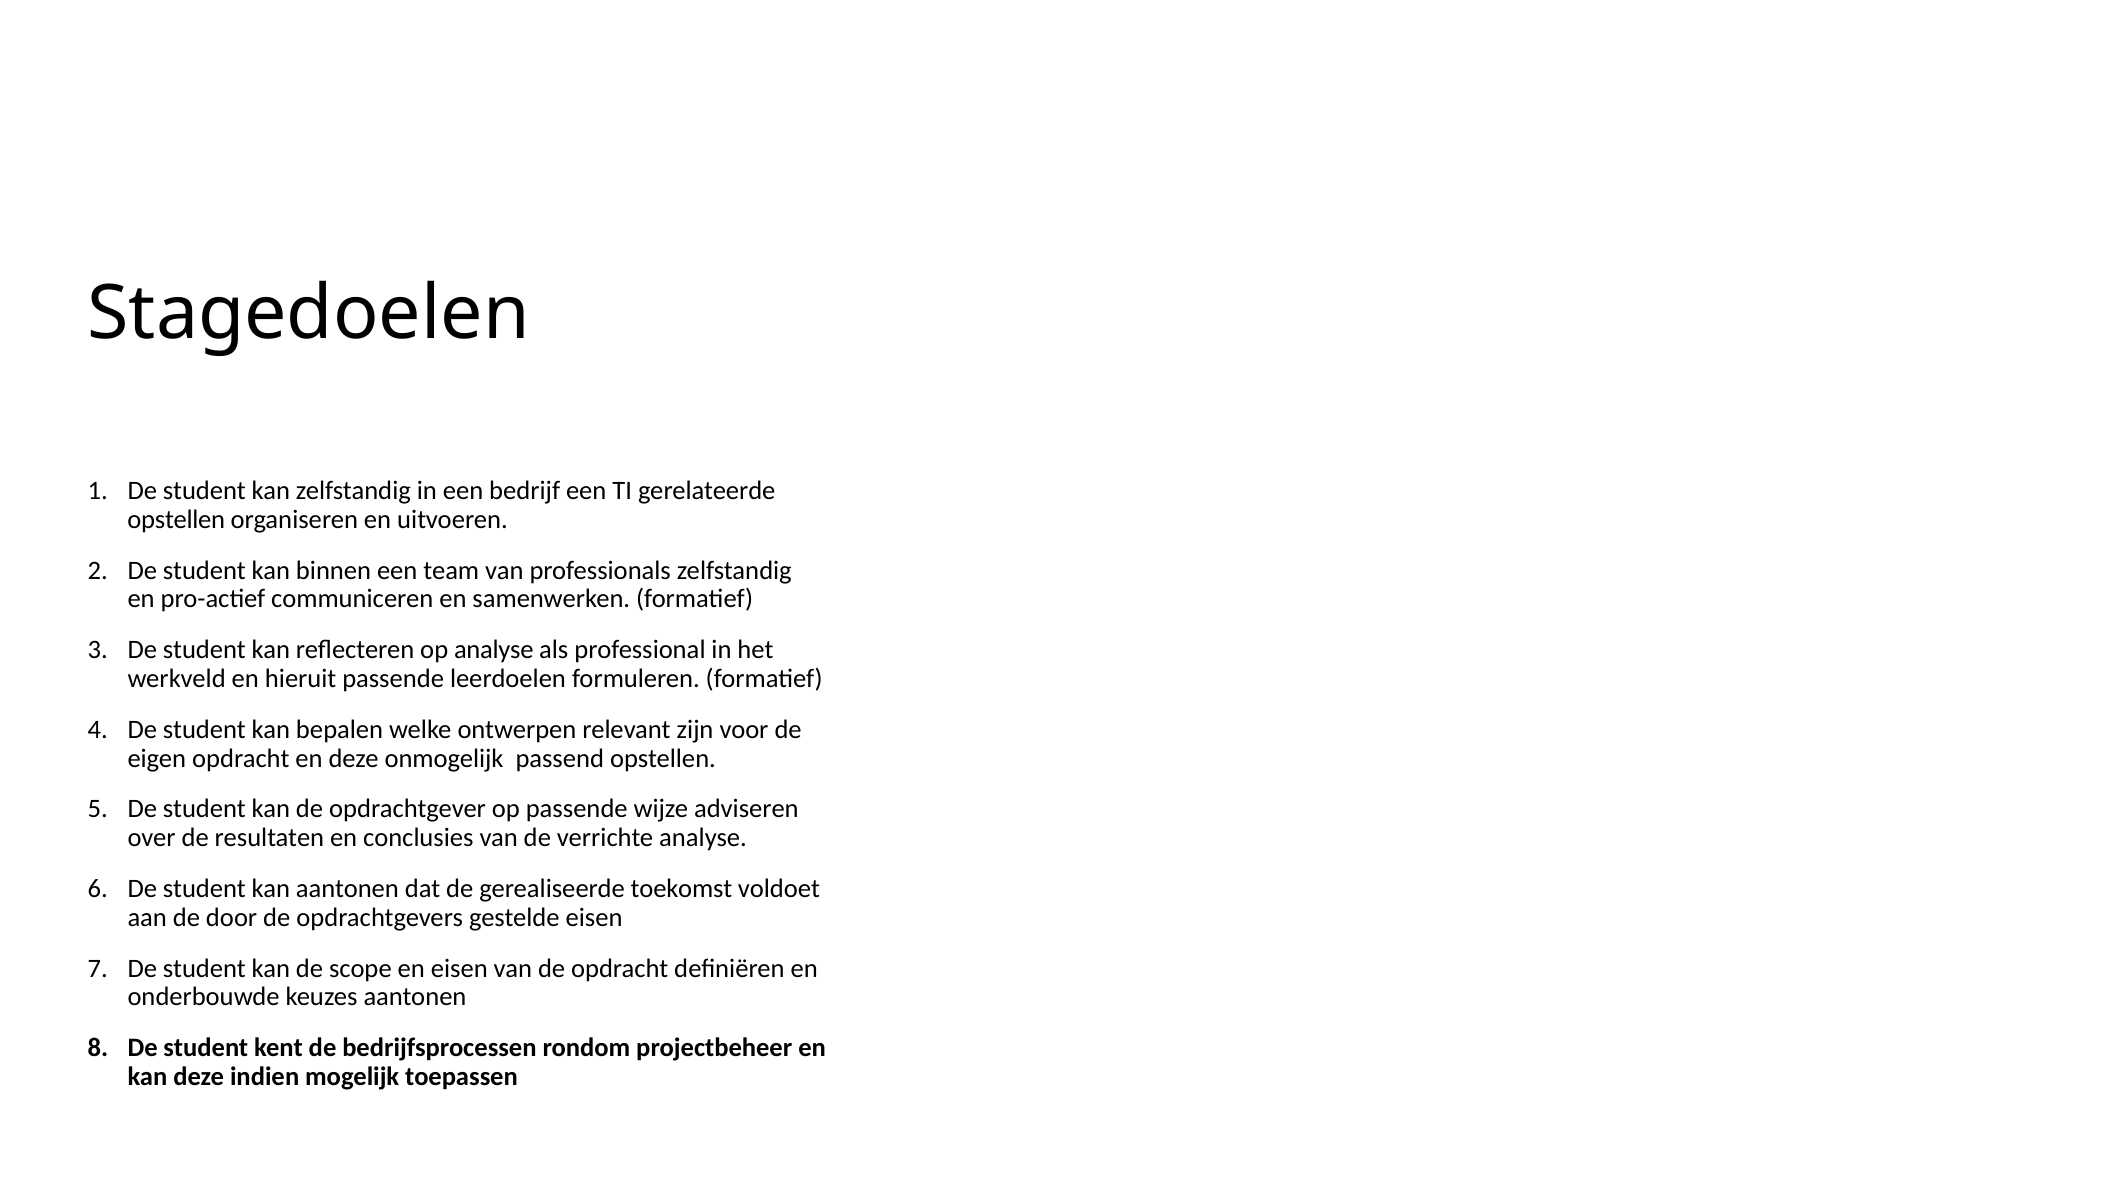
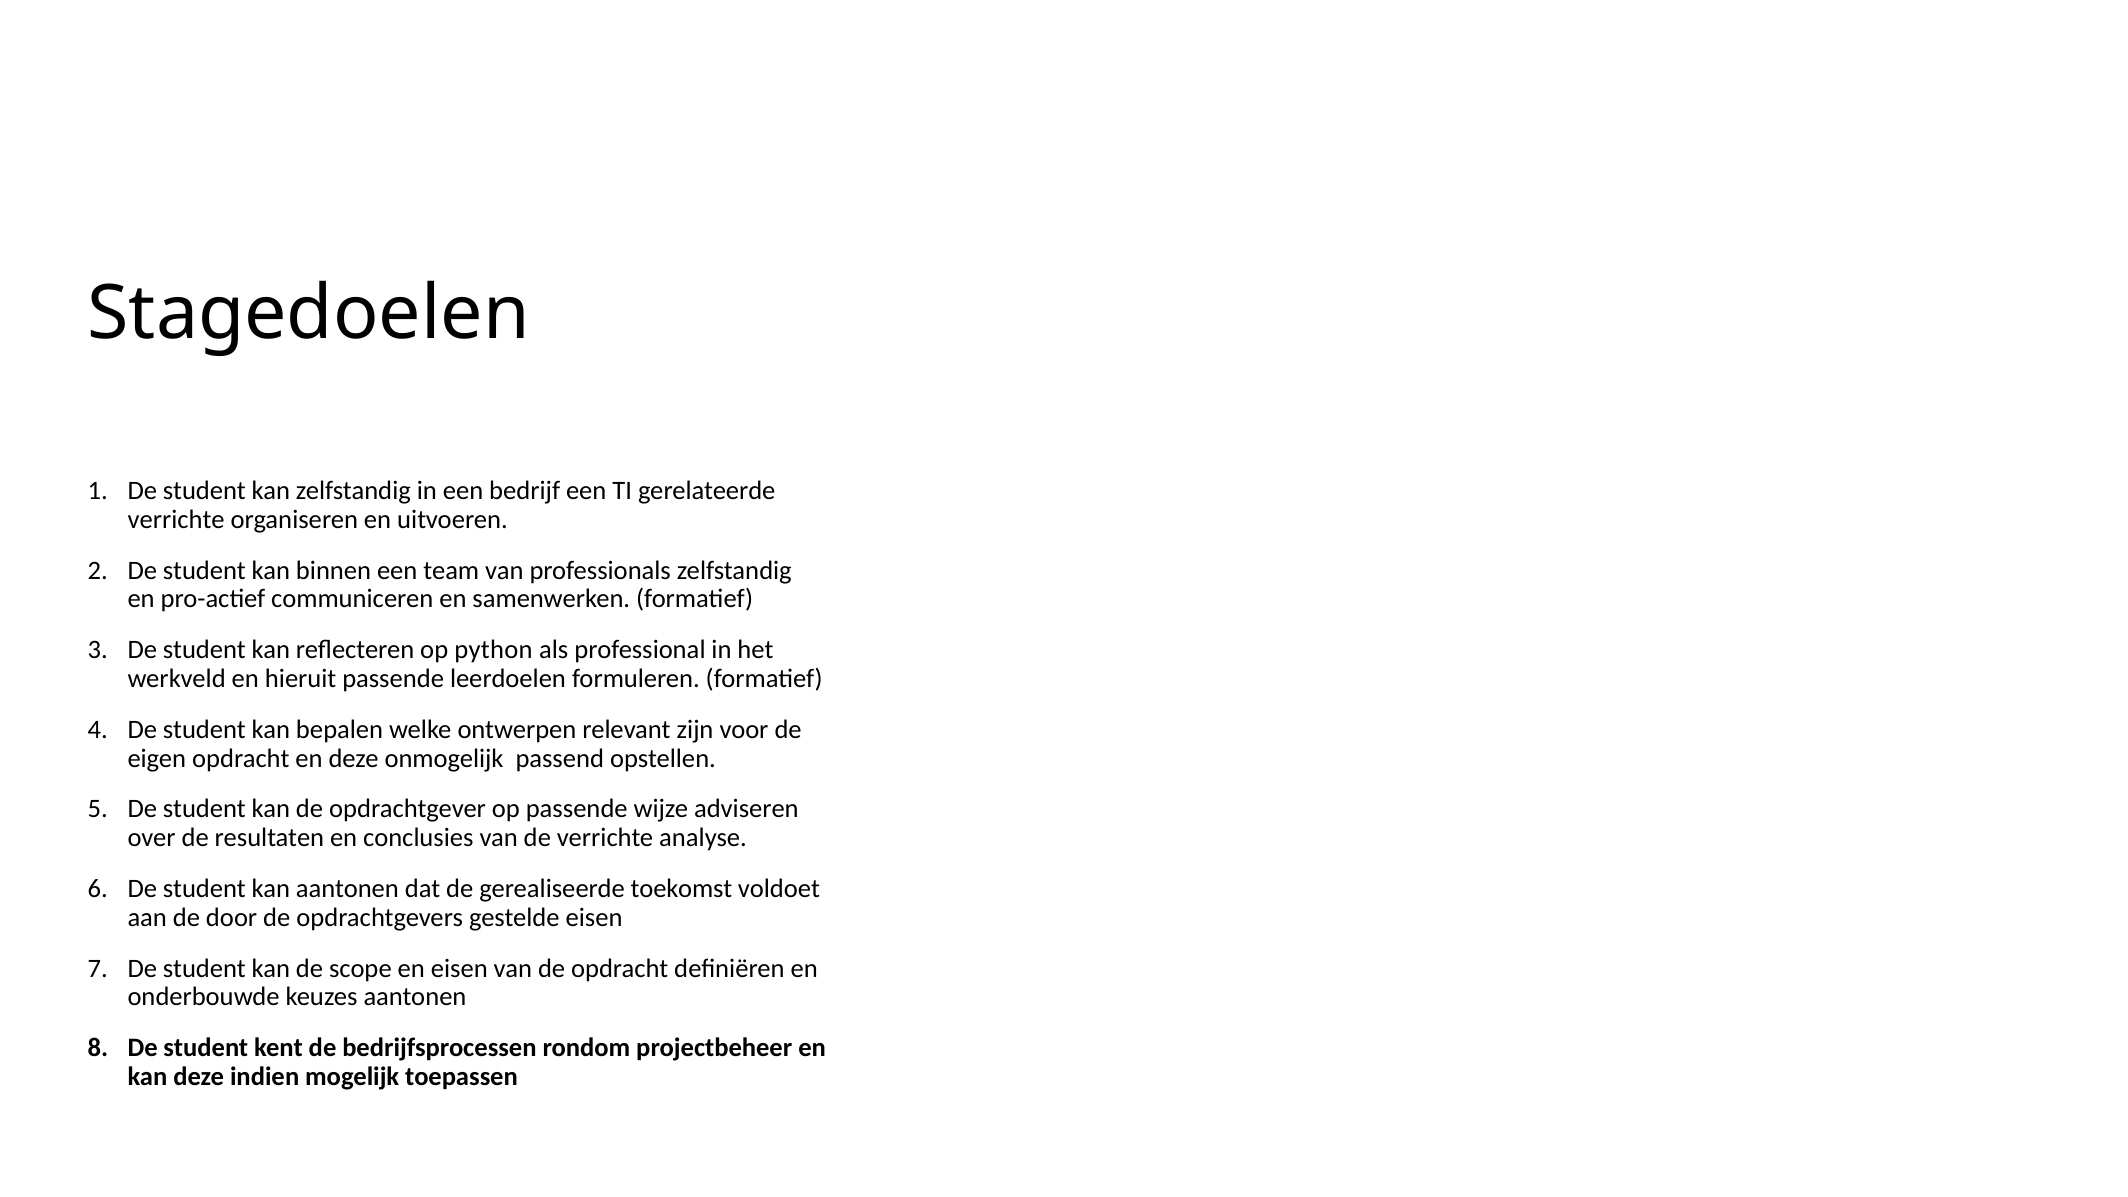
opstellen: opstellen -> verrichte (176, 519)
op analyse: analyse -> python (494, 650)
